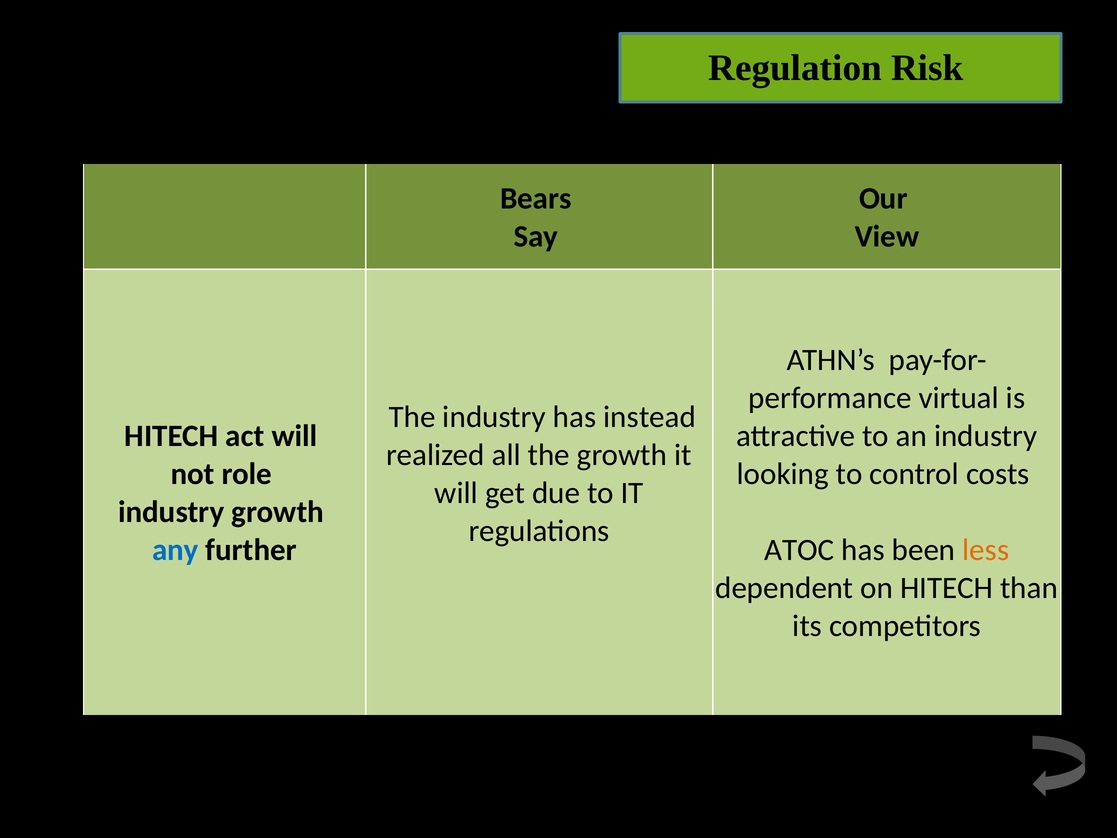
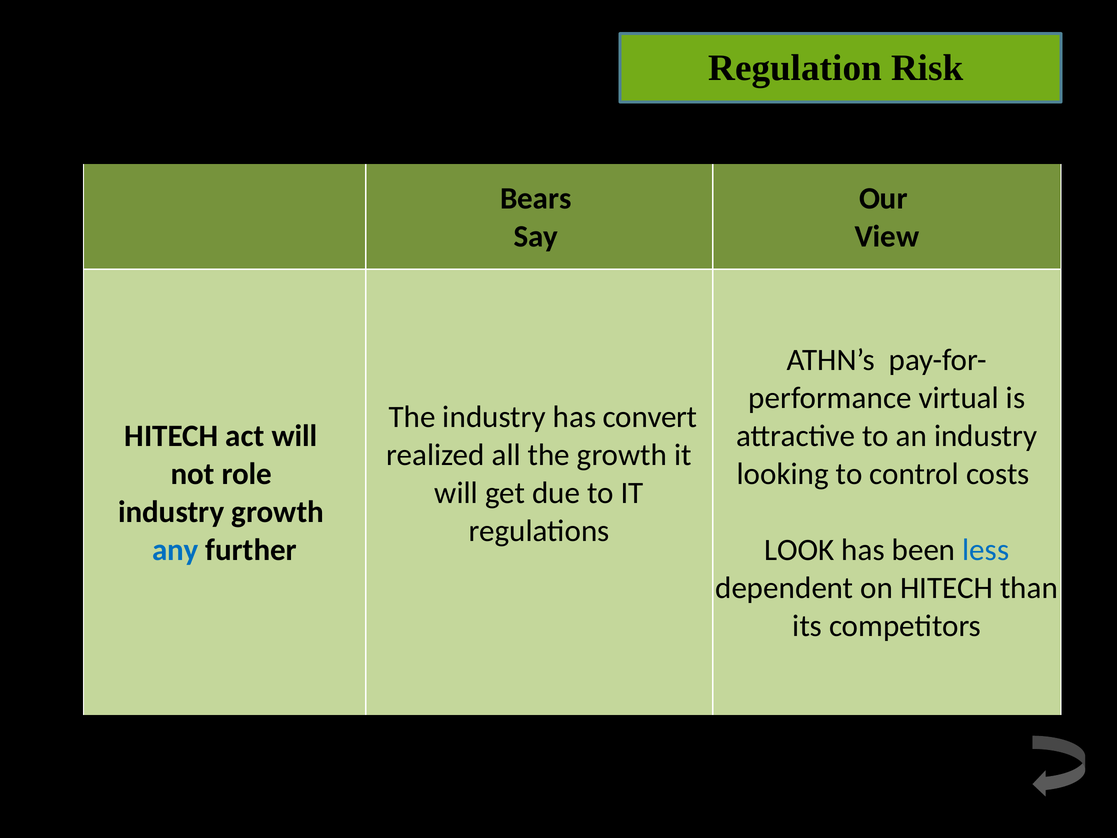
instead: instead -> convert (650, 417)
ATOC: ATOC -> LOOK (799, 550)
less colour: orange -> blue (986, 550)
